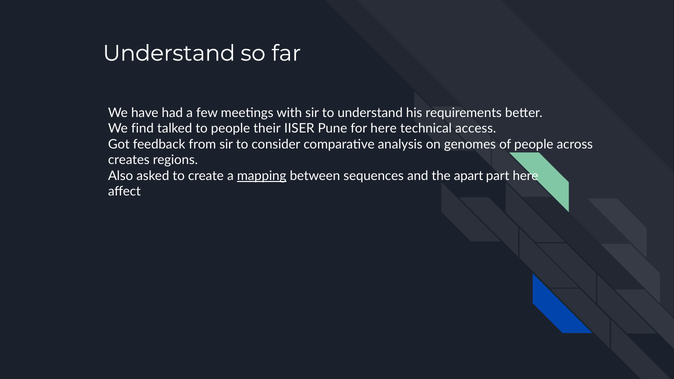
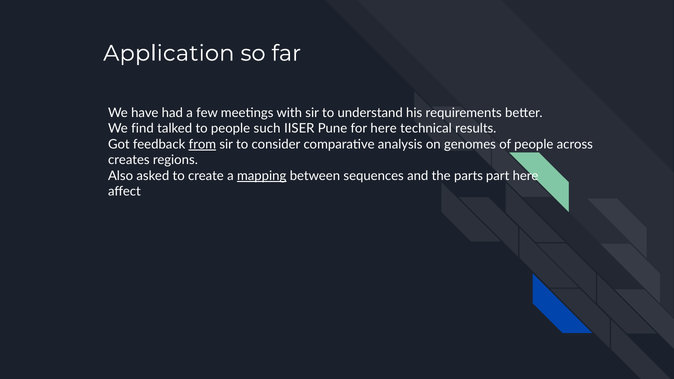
Understand: Understand -> Application (169, 53)
their: their -> such (267, 129)
access: access -> results (476, 129)
from underline: none -> present (202, 144)
apart: apart -> parts (469, 176)
